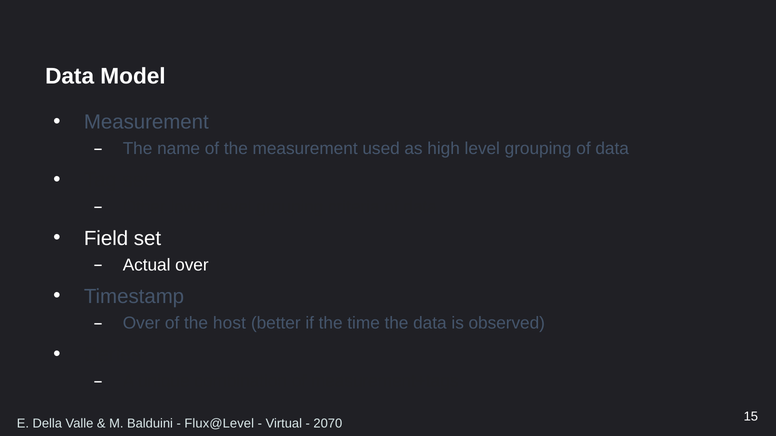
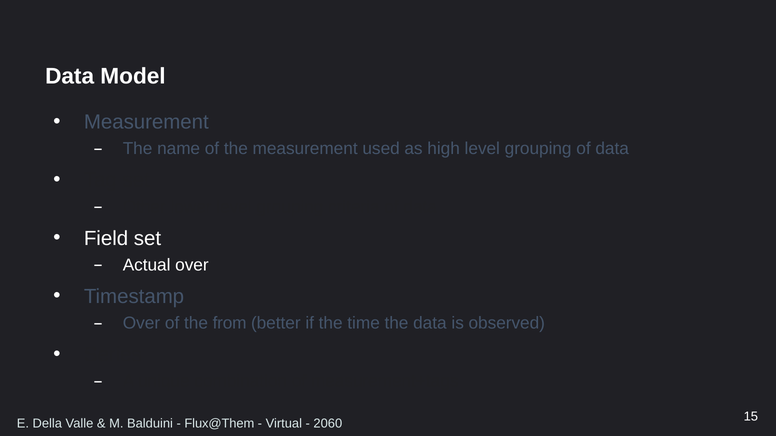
host: host -> from (230, 323)
Flux@Level: Flux@Level -> Flux@Them (219, 424)
2070: 2070 -> 2060 (328, 424)
